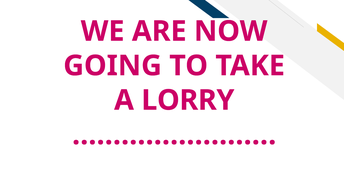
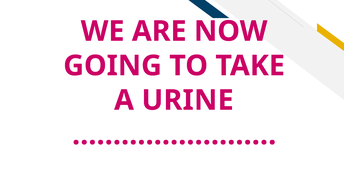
LORRY: LORRY -> URINE (188, 100)
